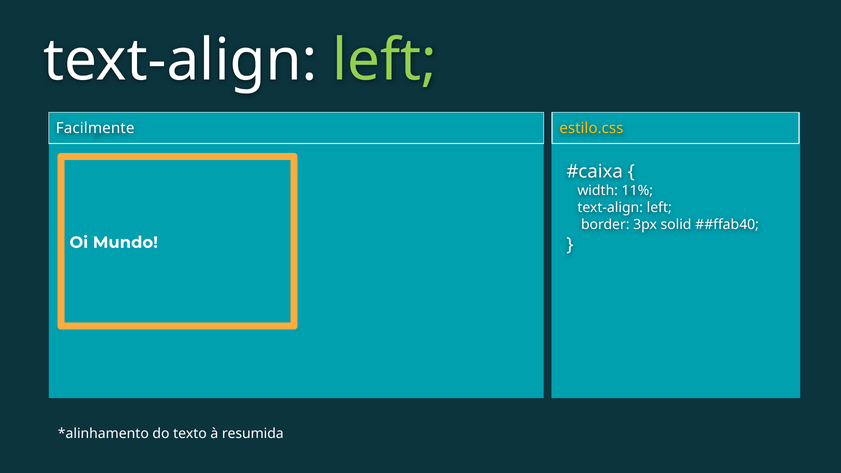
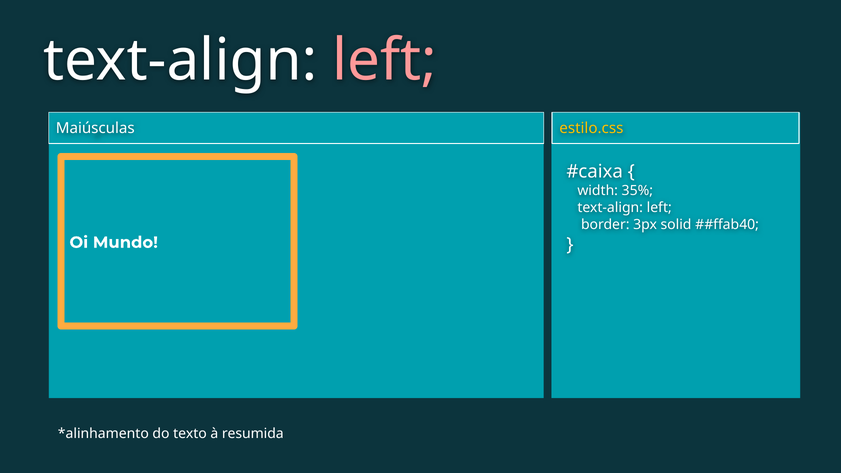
left colour: light green -> pink (385, 60)
Facilmente: Facilmente -> Maiúsculas (95, 128)
11%: 11% -> 35% (637, 191)
